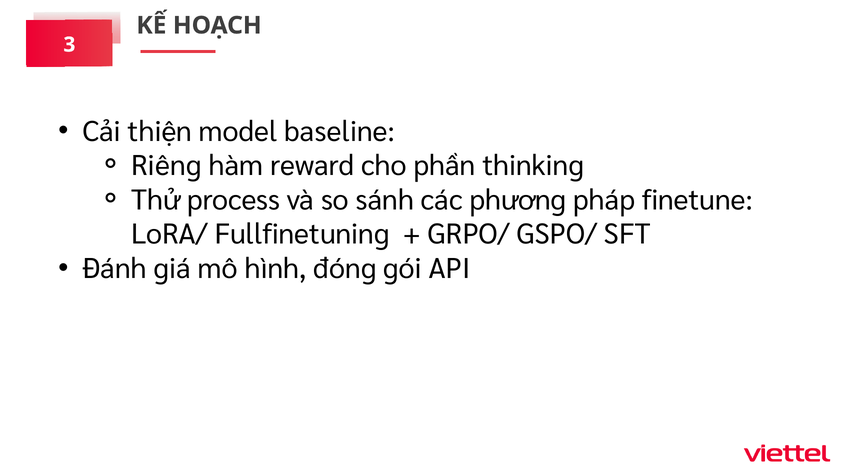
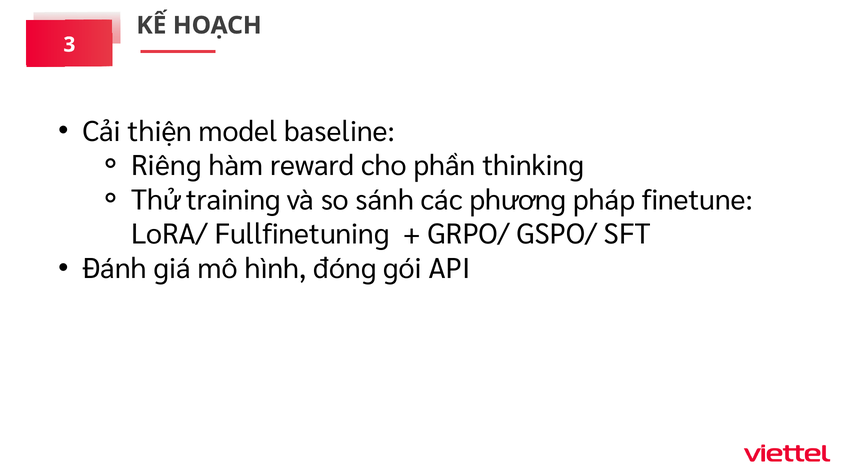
process: process -> training (234, 200)
